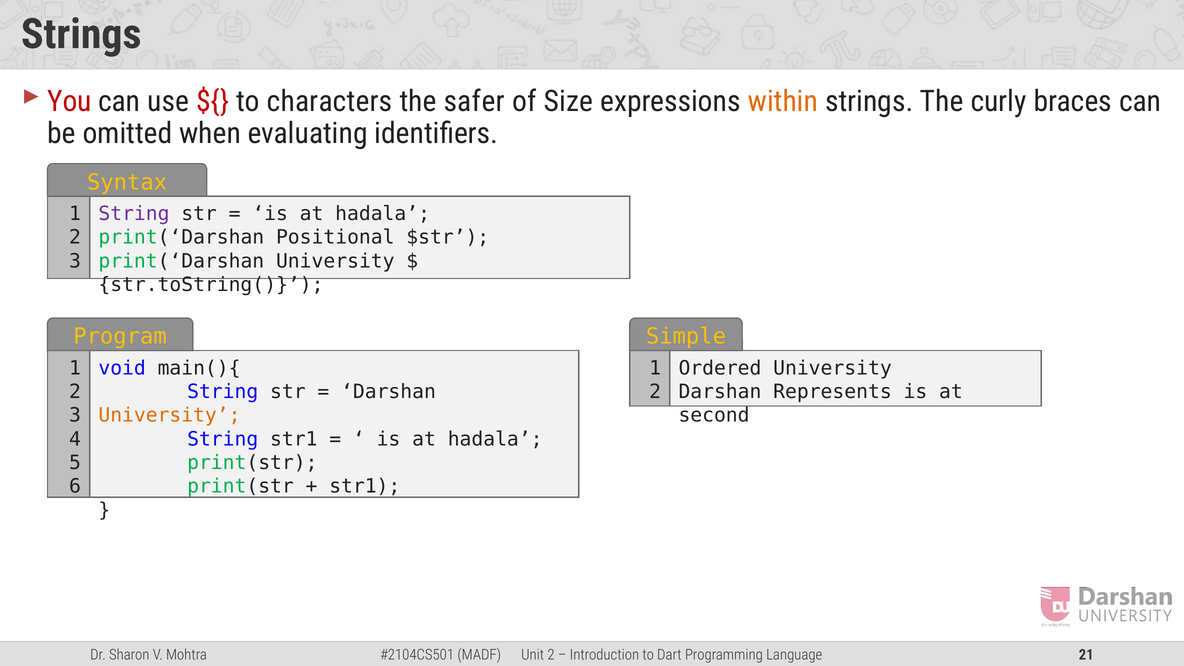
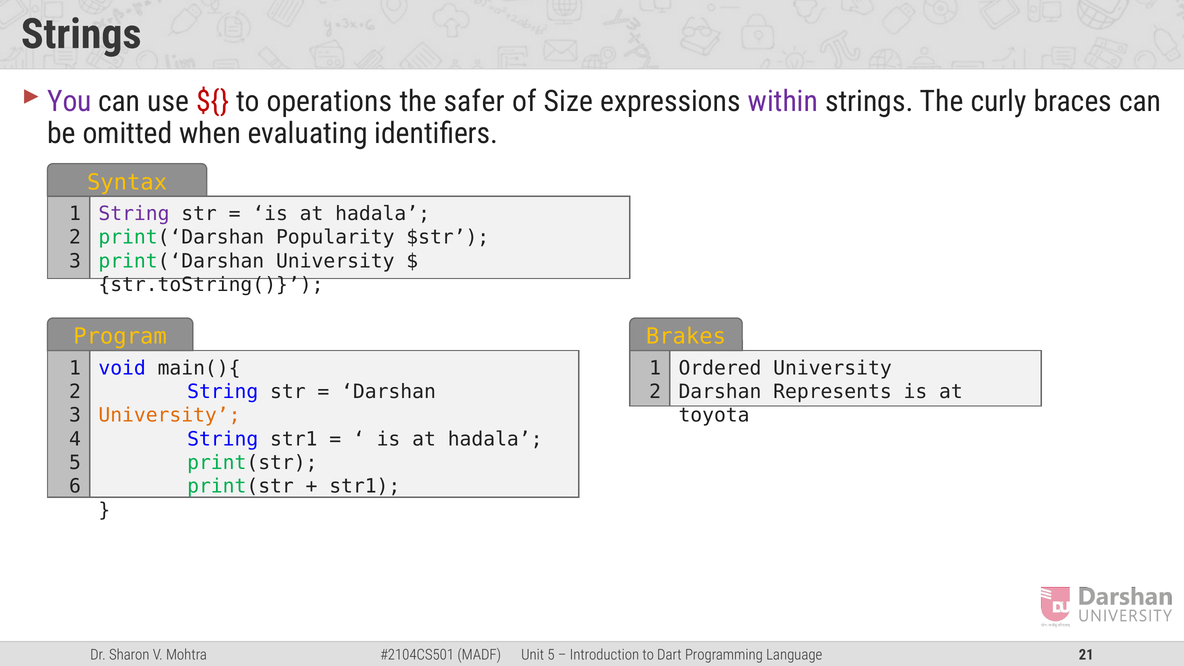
You colour: red -> purple (69, 102)
characters: characters -> operations (330, 102)
within colour: orange -> purple (783, 102)
Positional: Positional -> Popularity (335, 237)
Simple: Simple -> Brakes (686, 337)
second: second -> toyota (714, 415)
2: 2 -> 5 (551, 655)
